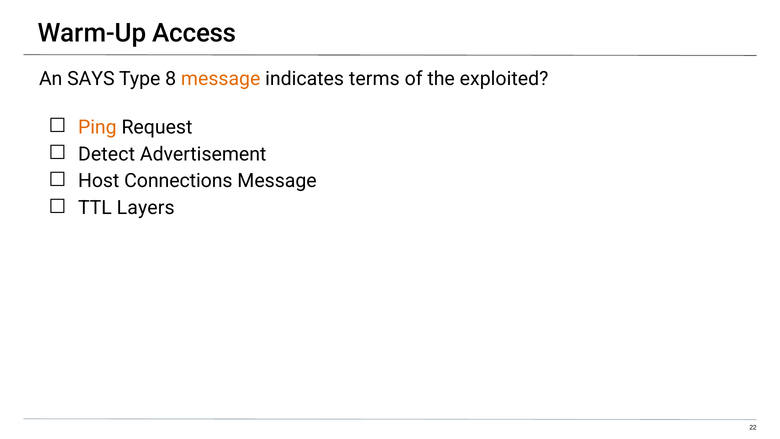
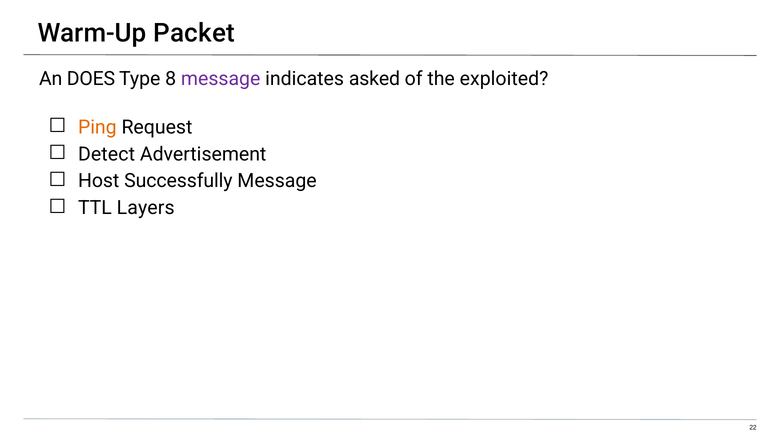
Access: Access -> Packet (194, 33)
SAYS: SAYS -> DOES (91, 79)
message colour: orange -> purple (221, 79)
terms: terms -> asked (374, 79)
Connections: Connections -> Successfully (178, 181)
